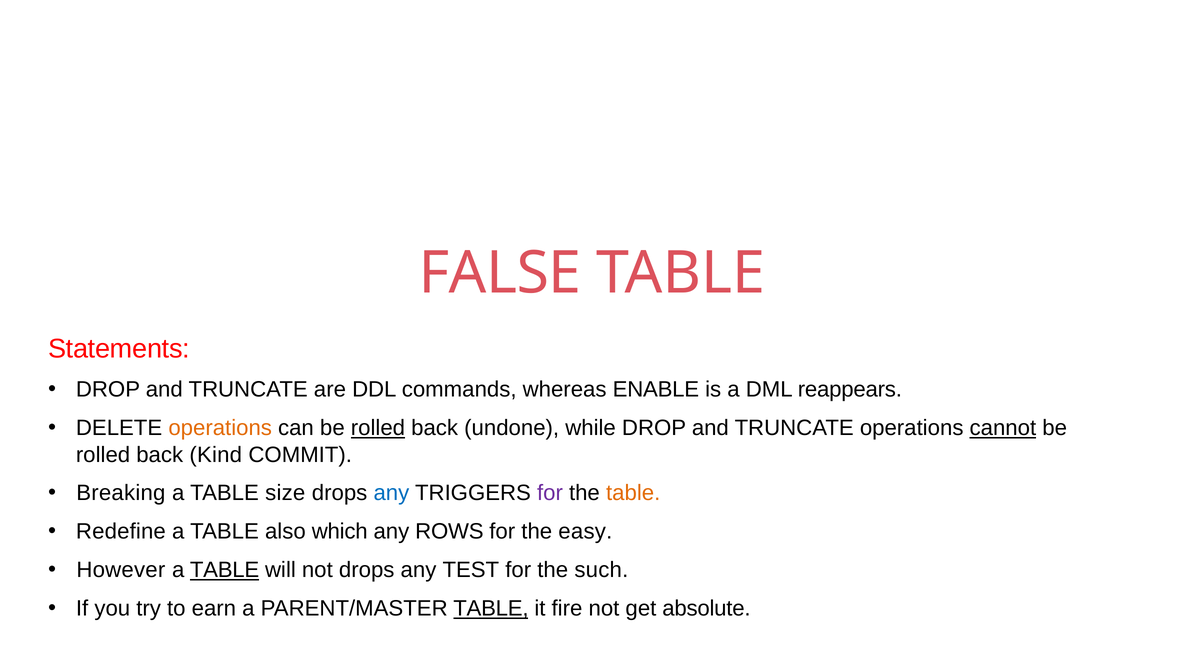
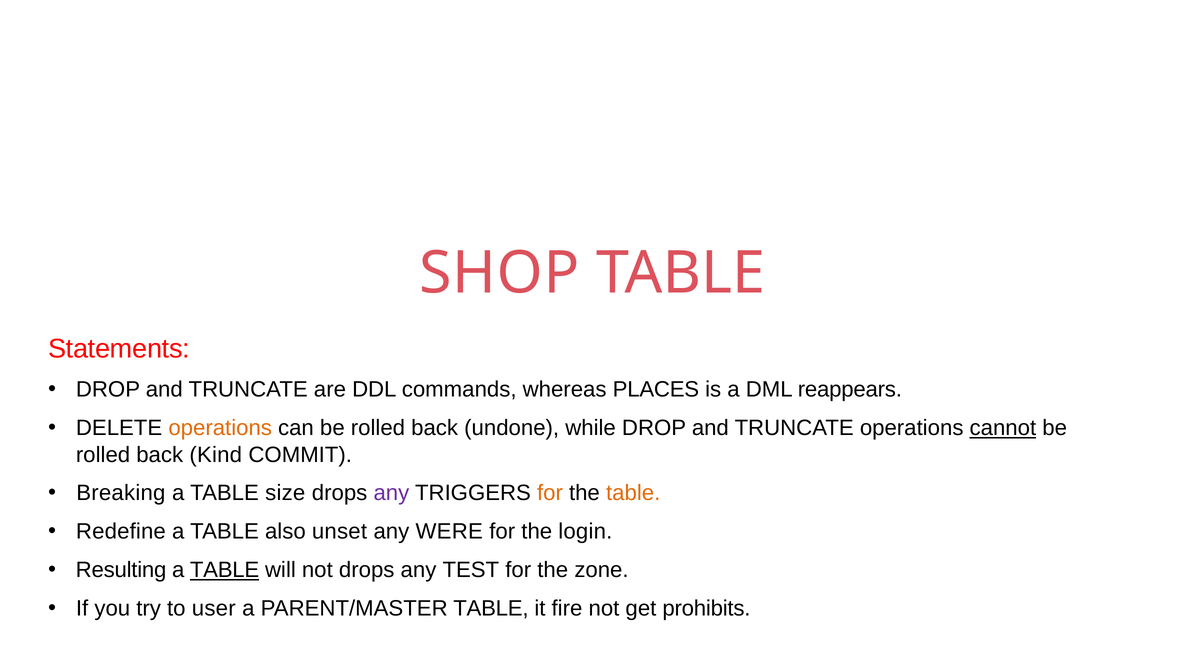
FALSE: FALSE -> SHOP (499, 273)
ENABLE: ENABLE -> PLACES (656, 390)
rolled underline: present -> none (378, 428)
any colour: blue -> purple (391, 493)
for colour: purple -> orange (550, 493)
which: which -> unset (339, 532)
ROWS: ROWS -> WERE (449, 532)
easy: easy -> login (585, 532)
However: However -> Resulting (121, 570)
such: such -> zone (601, 570)
earn: earn -> user (214, 609)
TABLE underline: present -> none (491, 609)
absolute: absolute -> prohibits (706, 609)
